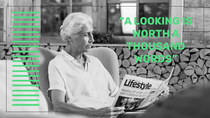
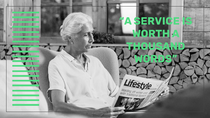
LOOKING: LOOKING -> SERVICE (157, 21)
